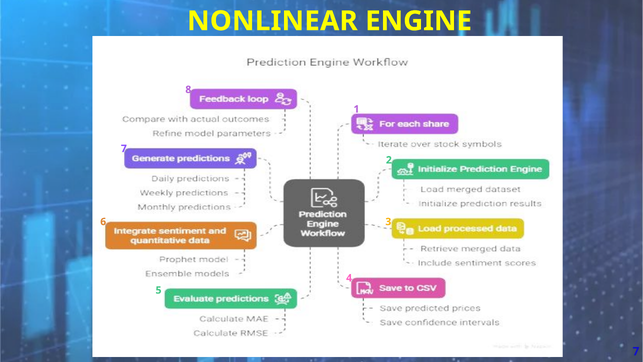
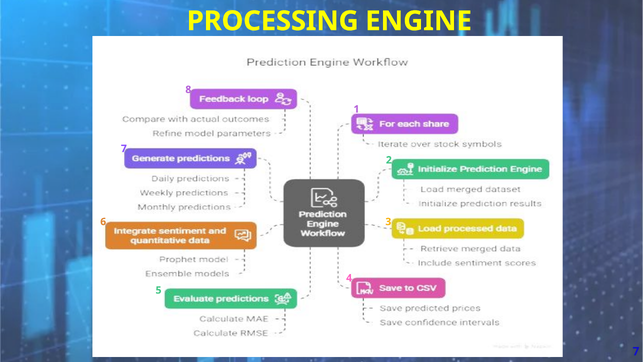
NONLINEAR: NONLINEAR -> PROCESSING (273, 21)
